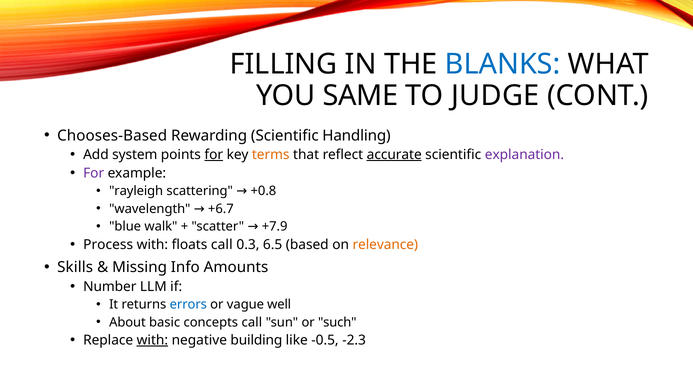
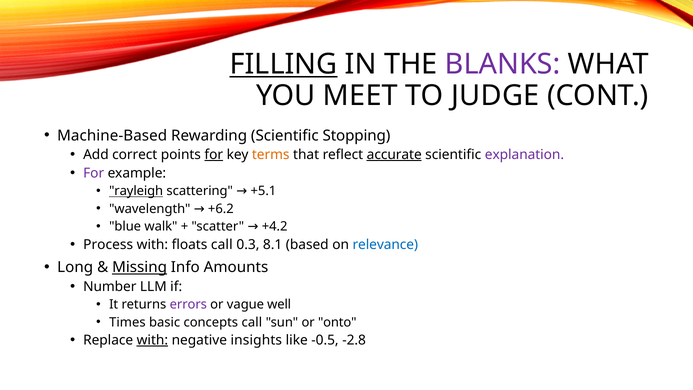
FILLING underline: none -> present (284, 64)
BLANKS colour: blue -> purple (503, 64)
SAME: SAME -> MEET (360, 96)
Chooses-Based: Chooses-Based -> Machine-Based (112, 135)
Handling: Handling -> Stopping (356, 135)
system: system -> correct (135, 155)
rayleigh underline: none -> present (136, 191)
+0.8: +0.8 -> +5.1 (263, 191)
+6.7: +6.7 -> +6.2 (221, 209)
+7.9: +7.9 -> +4.2 (275, 226)
6.5: 6.5 -> 8.1 (273, 244)
relevance colour: orange -> blue (385, 244)
Skills: Skills -> Long (75, 267)
Missing underline: none -> present (140, 267)
errors colour: blue -> purple (188, 304)
About: About -> Times (127, 322)
such: such -> onto (337, 322)
building: building -> insights (256, 340)
-2.3: -2.3 -> -2.8 (354, 340)
